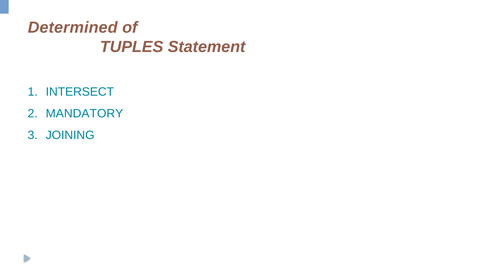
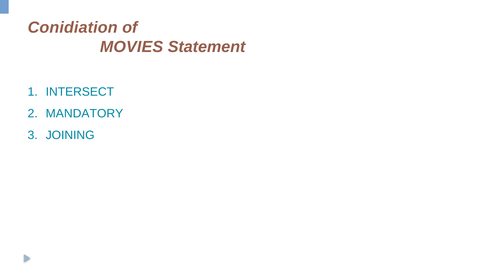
Determined: Determined -> Conidiation (73, 28)
TUPLES: TUPLES -> MOVIES (132, 47)
